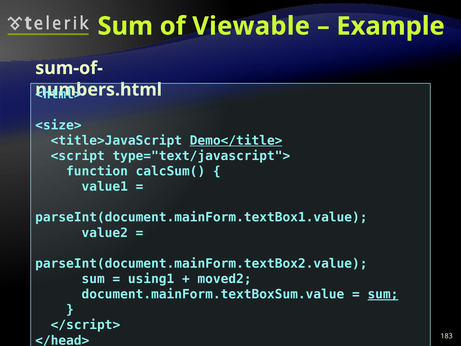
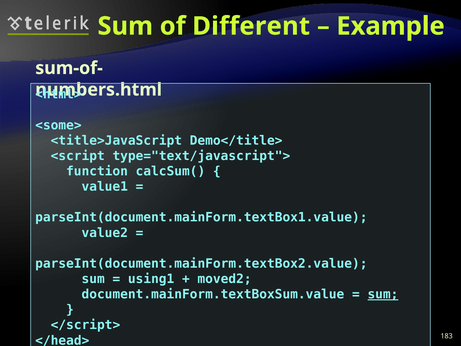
Viewable: Viewable -> Different (251, 26)
<size>: <size> -> <some> (58, 125)
Demo</title> underline: present -> none (236, 140)
